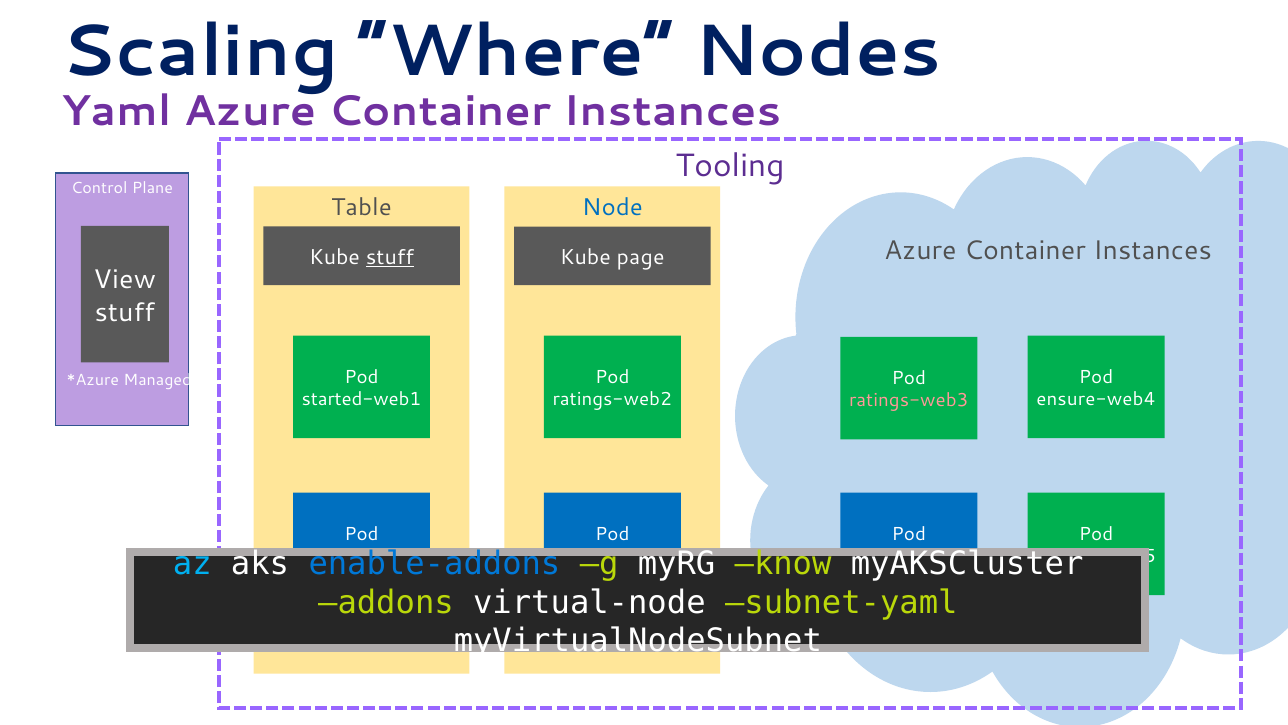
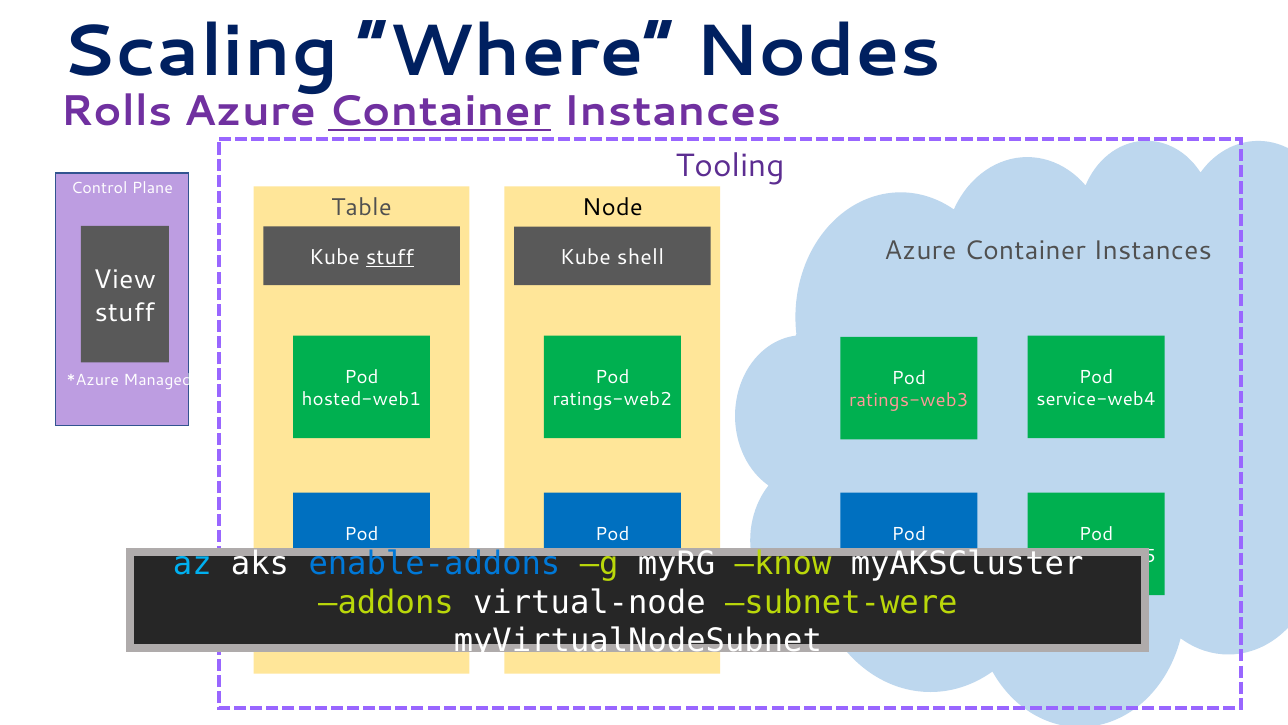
Yaml: Yaml -> Rolls (116, 111)
Container underline: none -> present (439, 111)
Node colour: blue -> black (612, 207)
page: page -> shell (641, 257)
started-web1: started-web1 -> hosted-web1 (361, 399)
ensure-web4: ensure-web4 -> service-web4 (1096, 399)
subnet-yaml: subnet-yaml -> subnet-were (841, 602)
